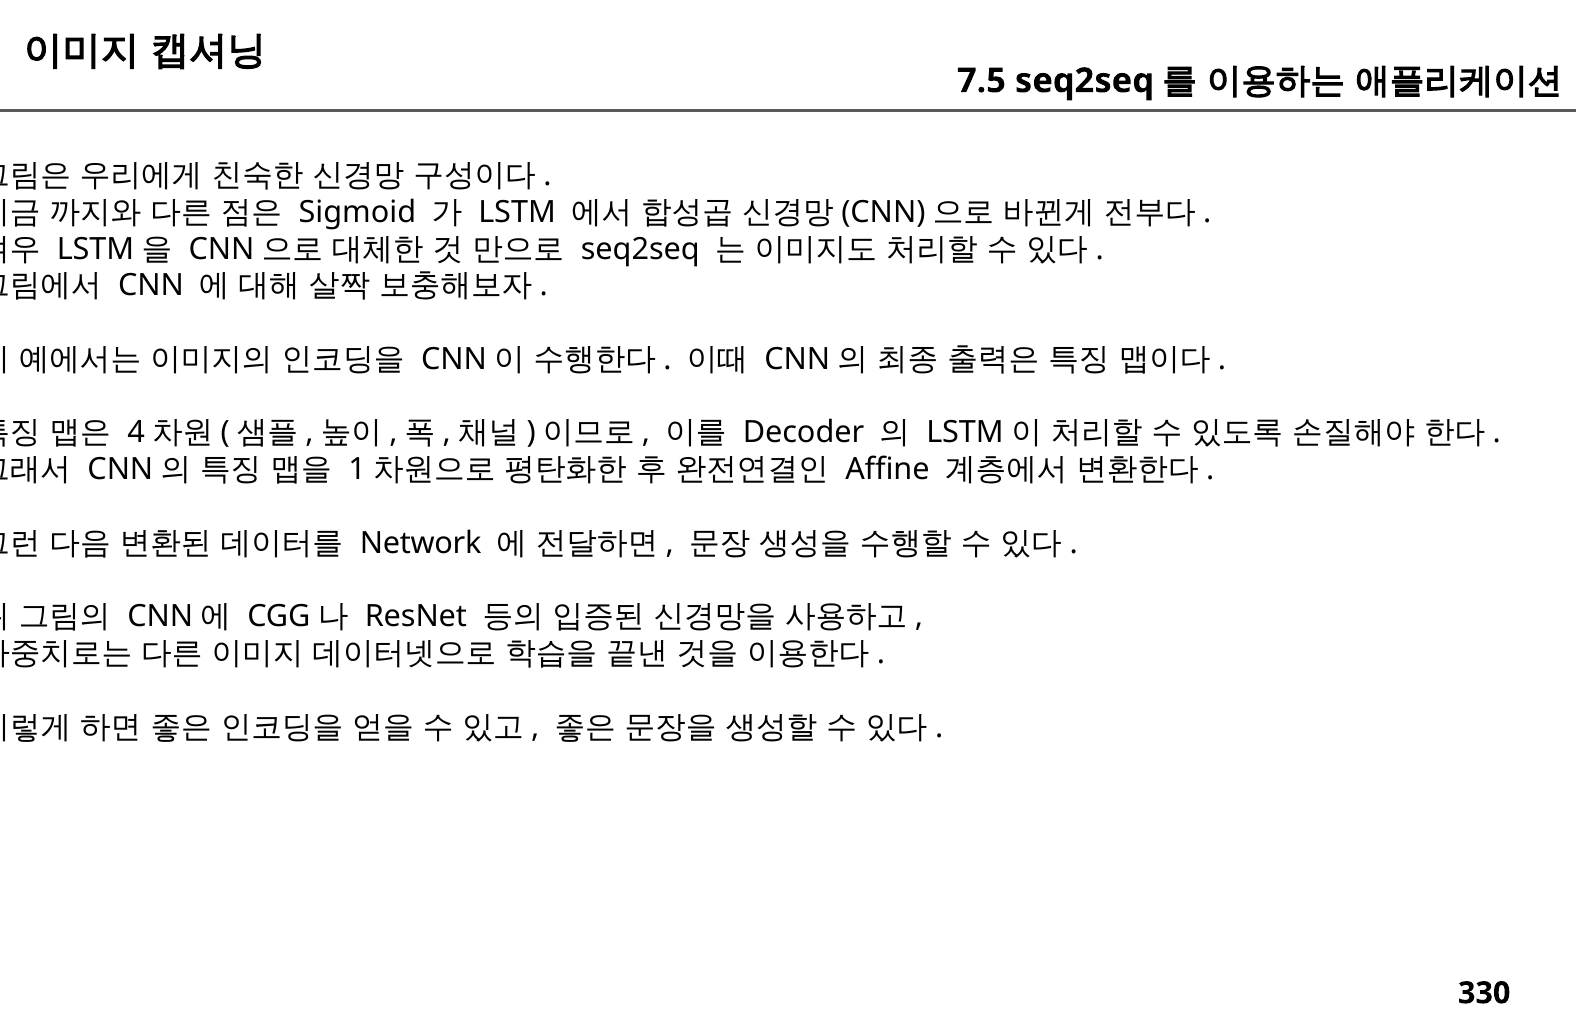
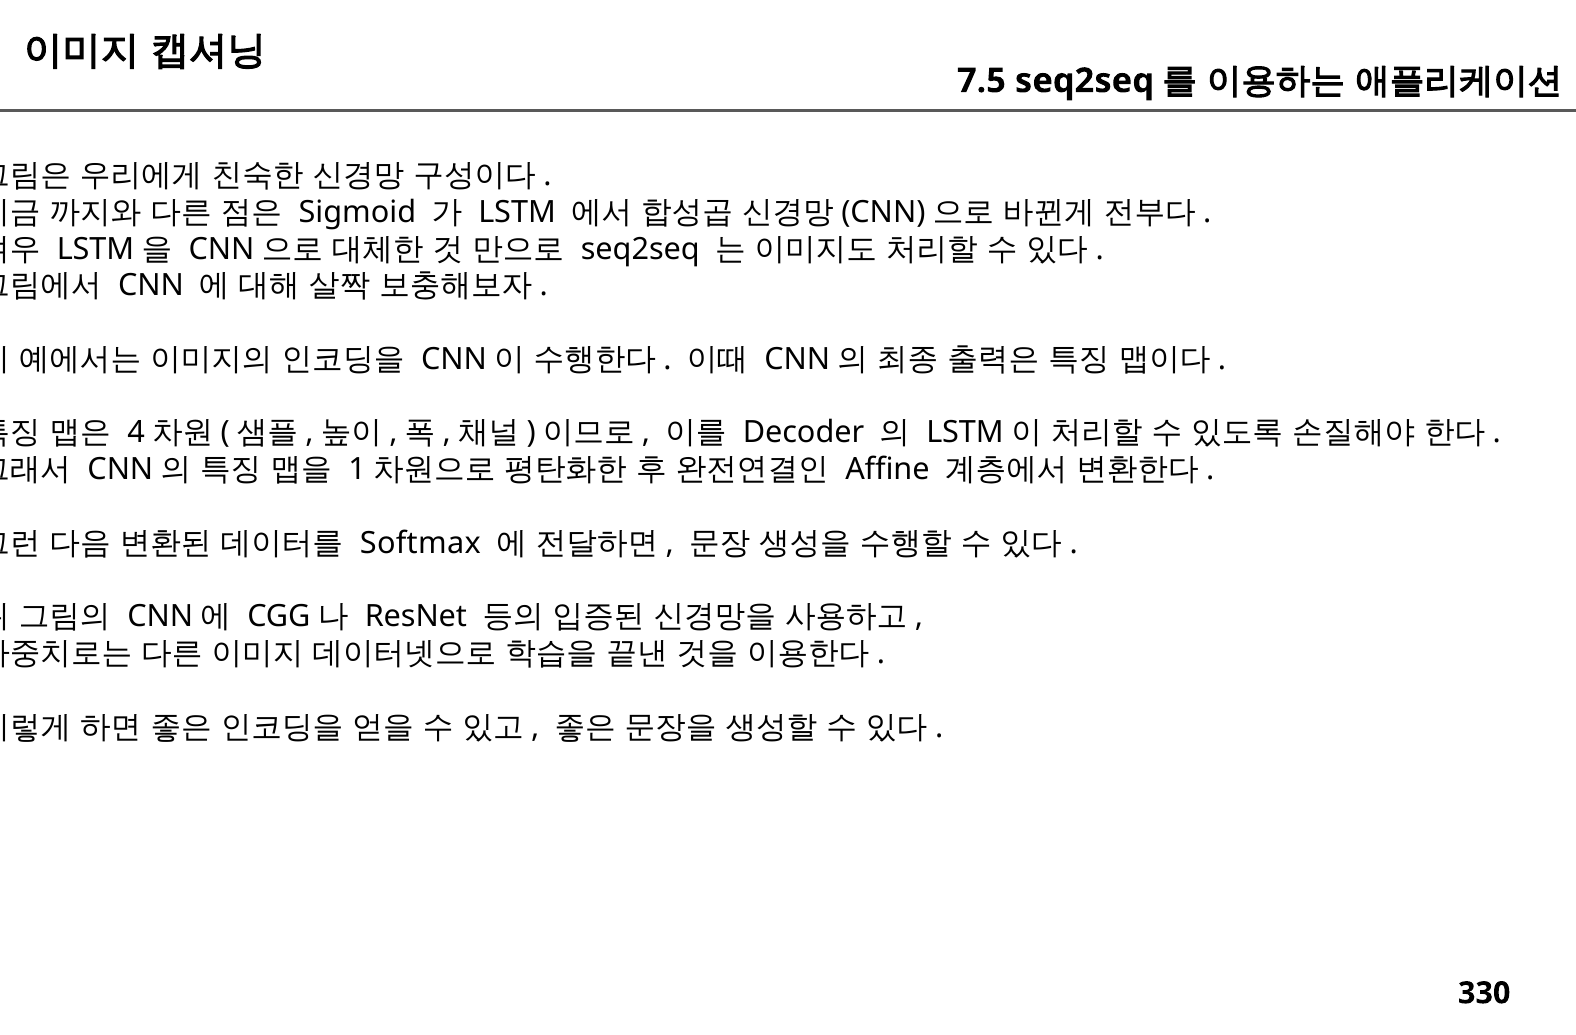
Network: Network -> Softmax (420, 543)
